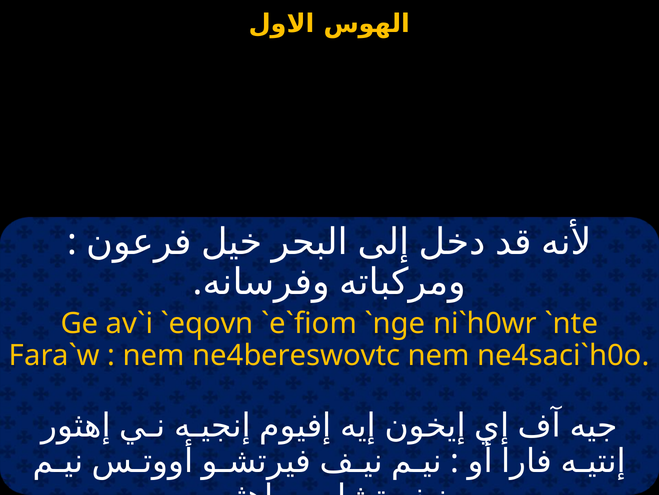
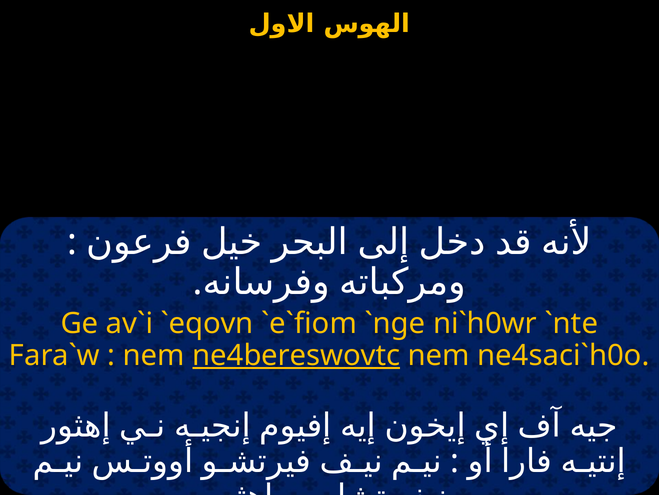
ne4bereswovtc underline: none -> present (296, 355)
